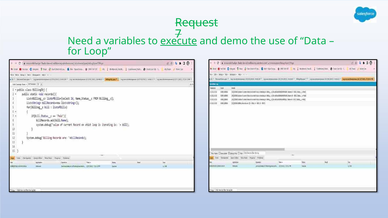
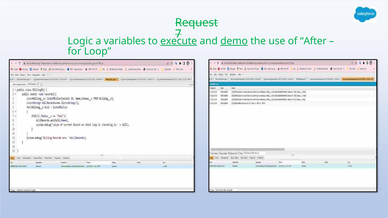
Need: Need -> Logic (80, 41)
demo underline: none -> present (234, 41)
Data: Data -> After (313, 41)
